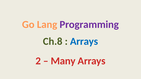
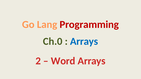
Programming colour: purple -> red (89, 25)
Ch.8: Ch.8 -> Ch.0 (53, 42)
Many: Many -> Word (63, 61)
